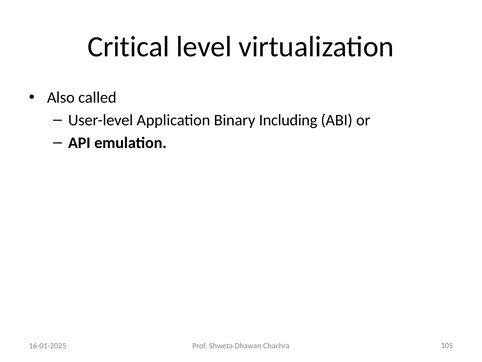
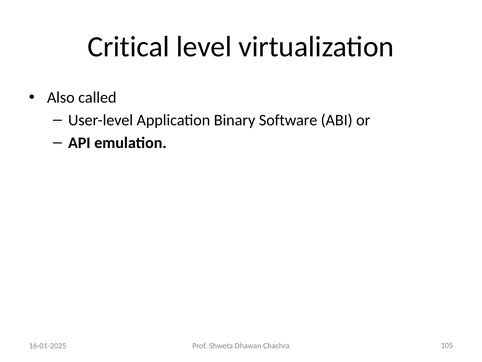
Including: Including -> Software (288, 120)
